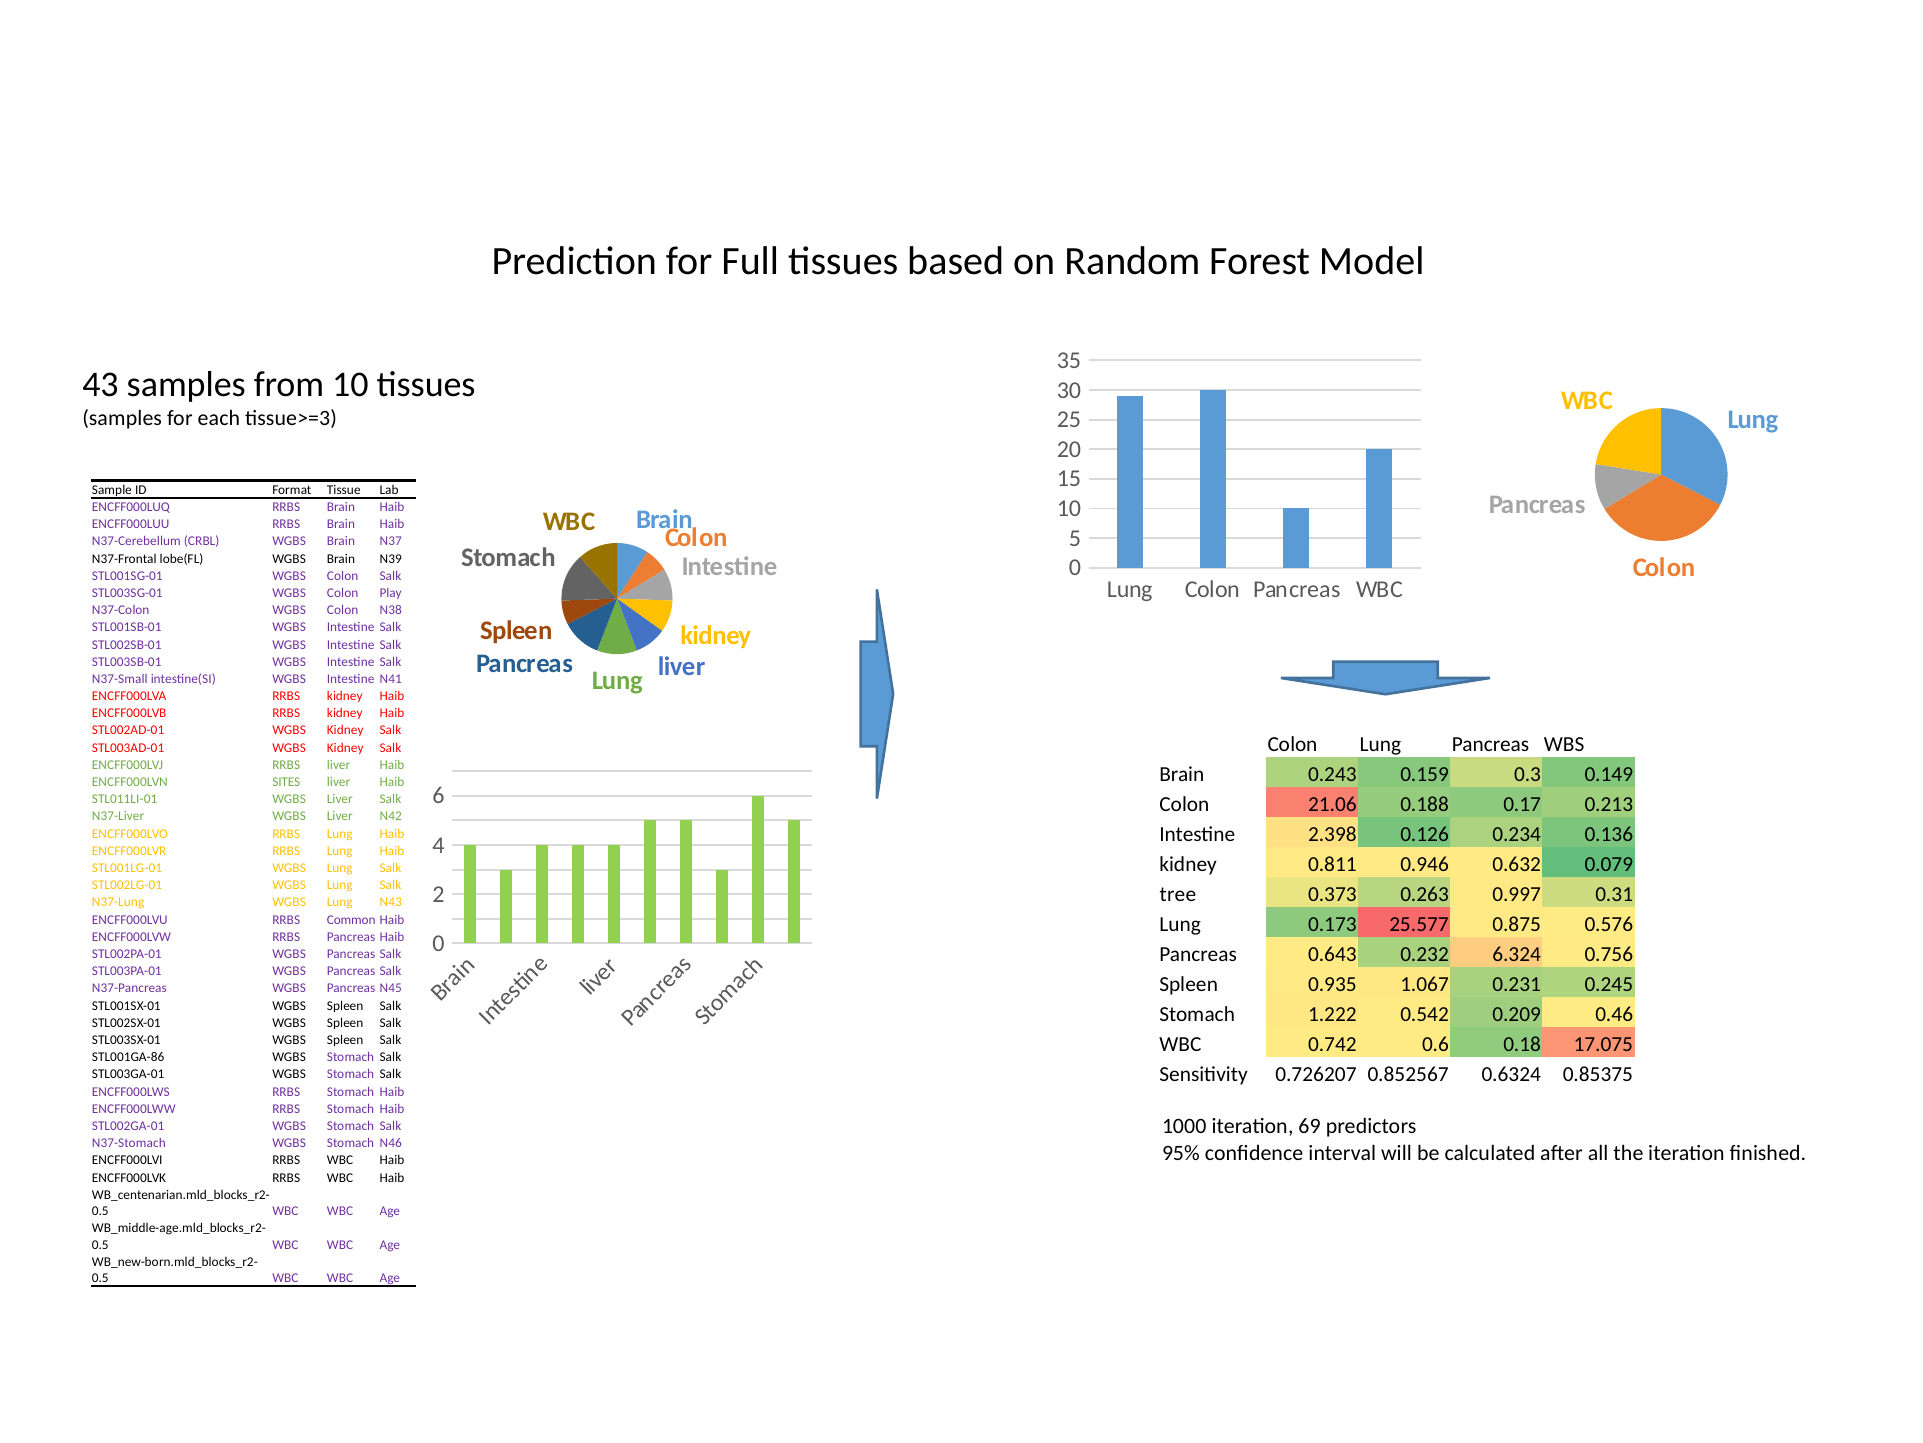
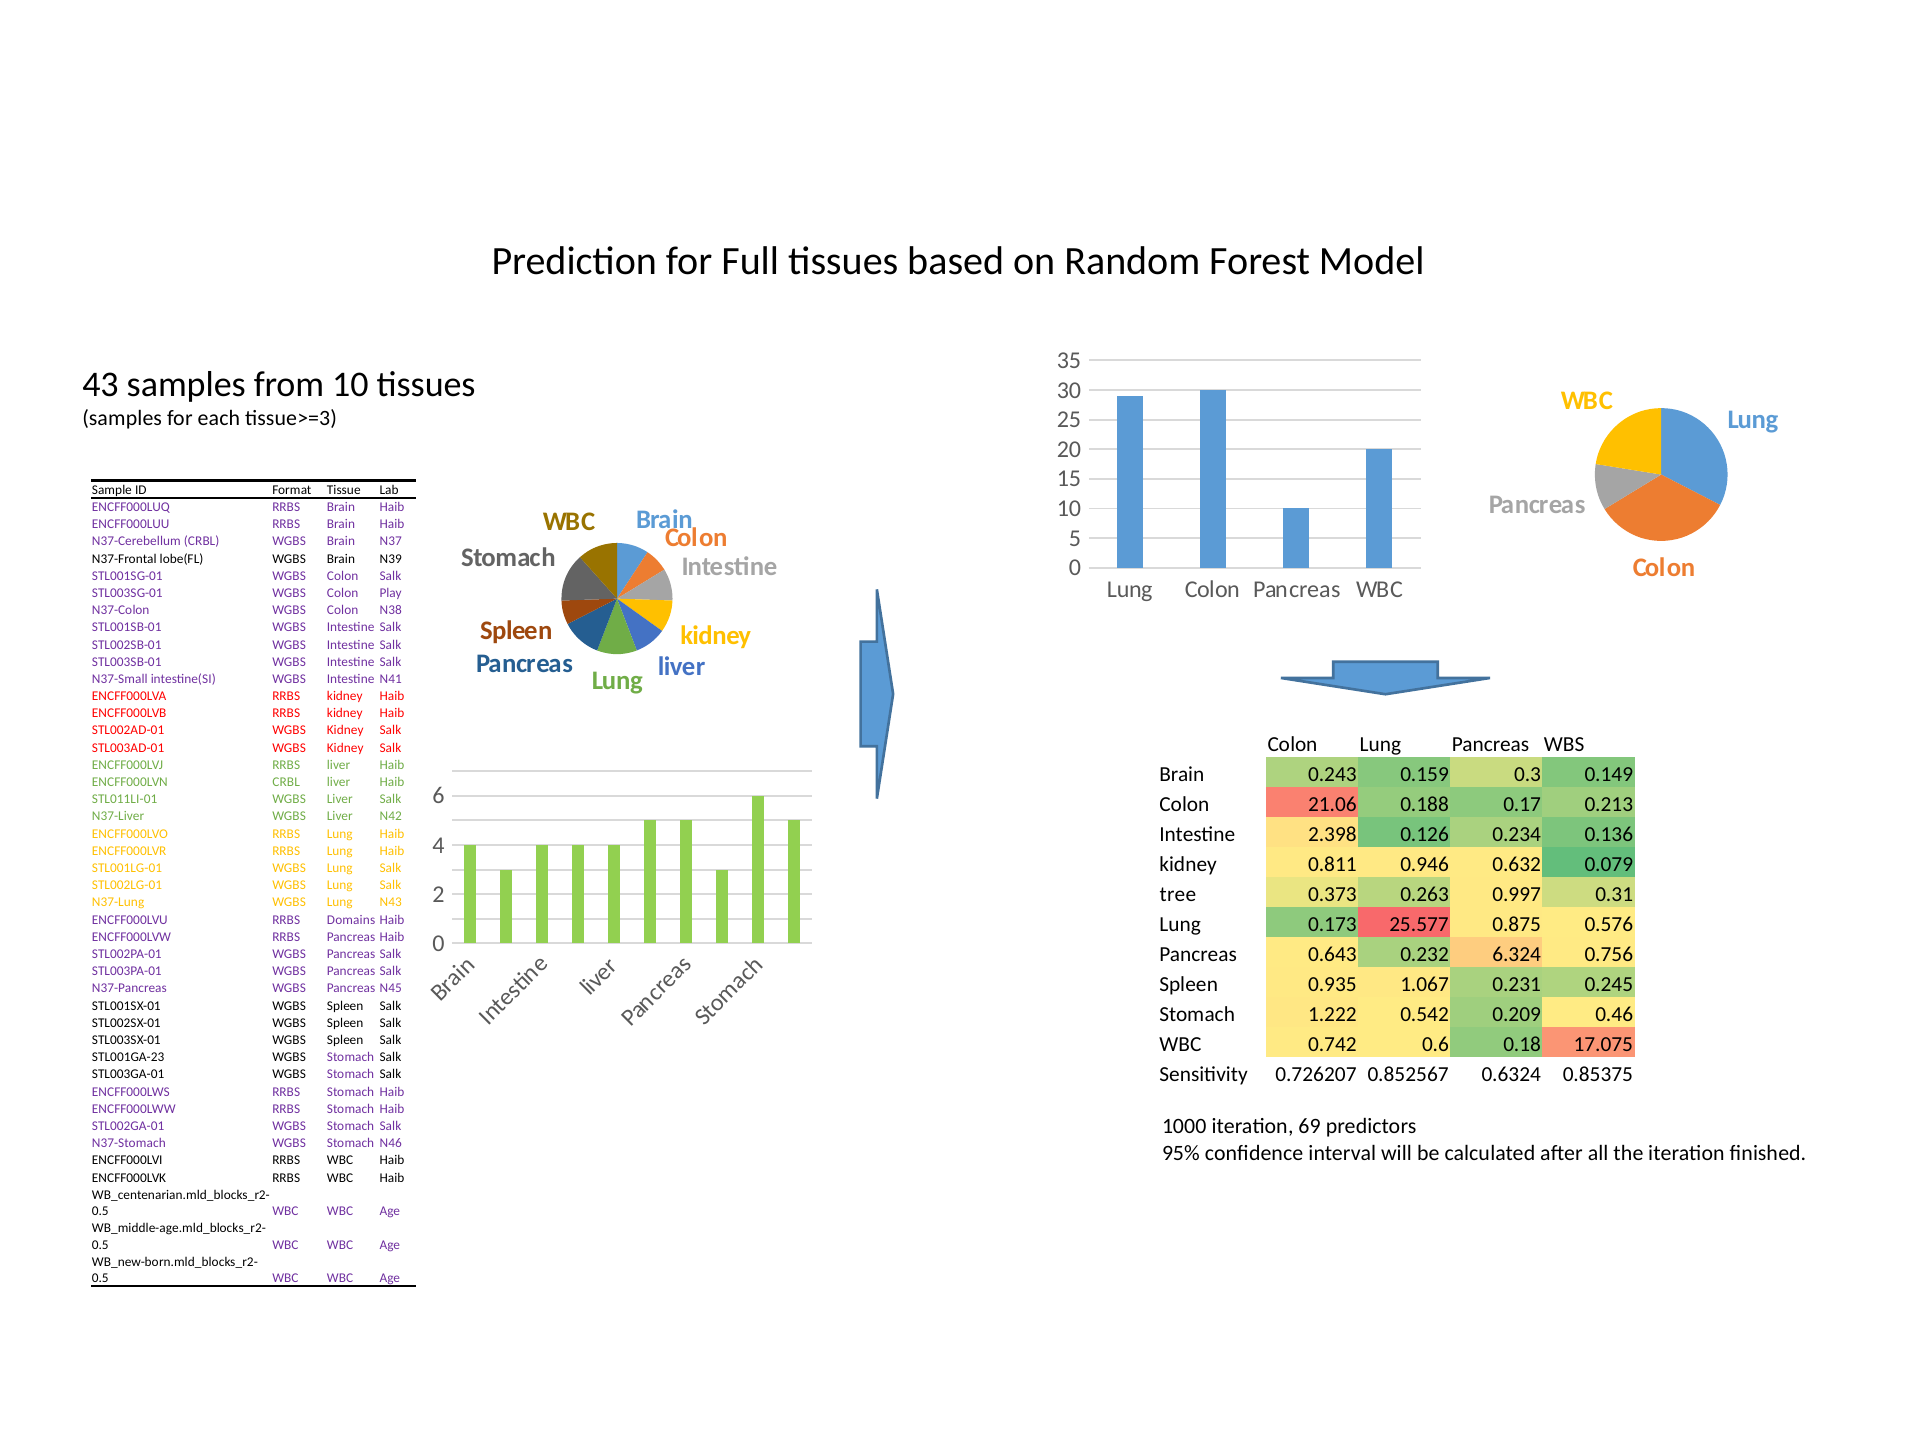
ENCFF000LVN SITES: SITES -> CRBL (286, 782)
Common: Common -> Domains (351, 919)
STL001GA-86: STL001GA-86 -> STL001GA-23 (128, 1057)
